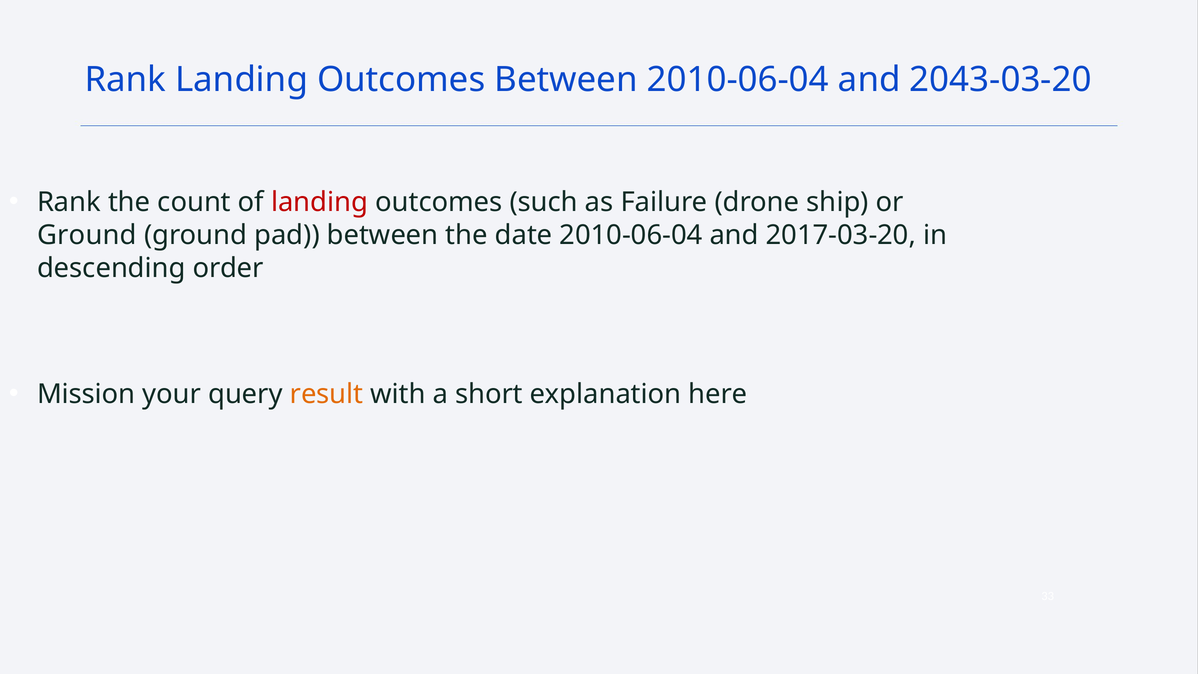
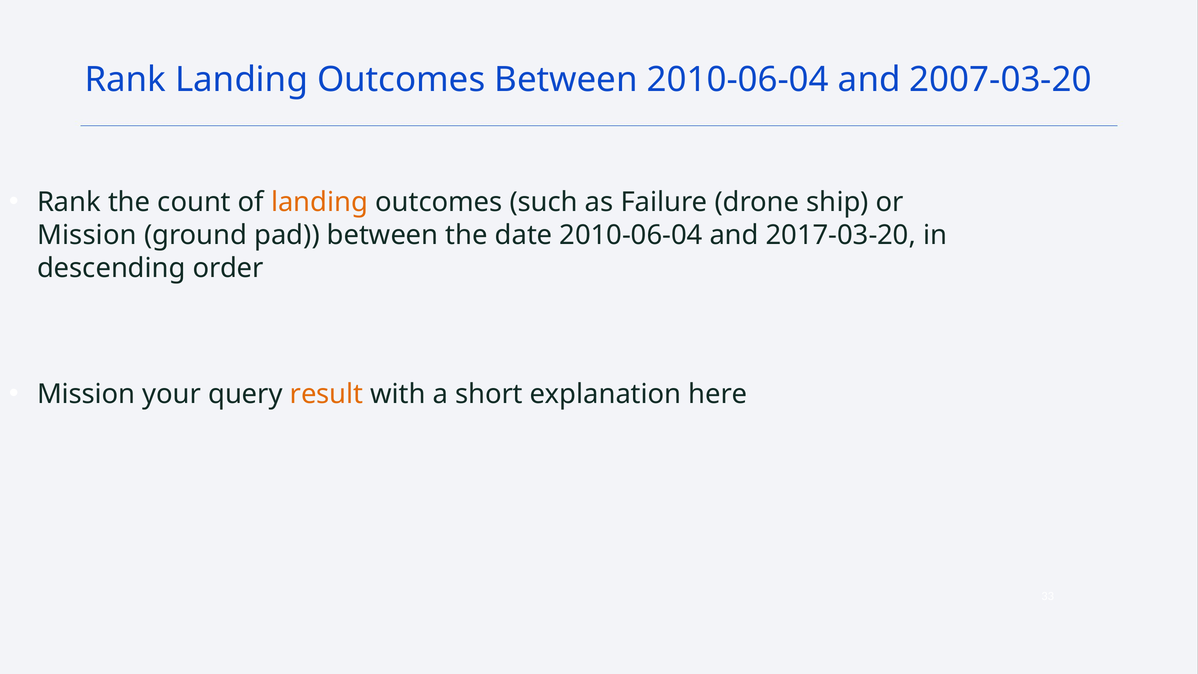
2043-03-20: 2043-03-20 -> 2007-03-20 (1001, 80)
landing colour: red -> orange (320, 202)
Ground: Ground -> Mission (87, 235)
